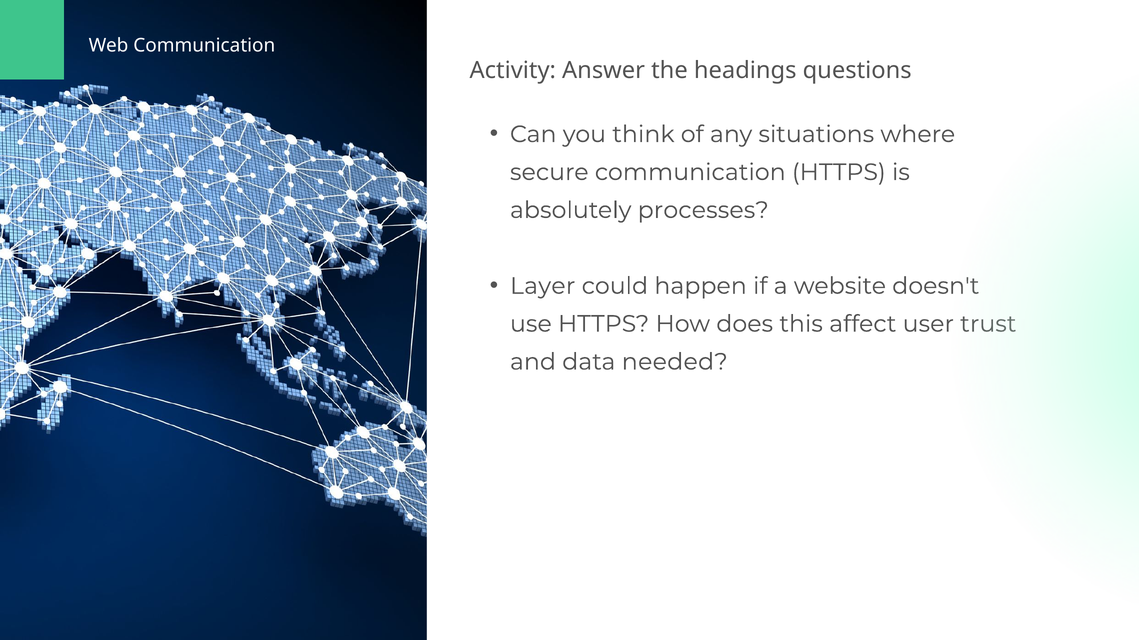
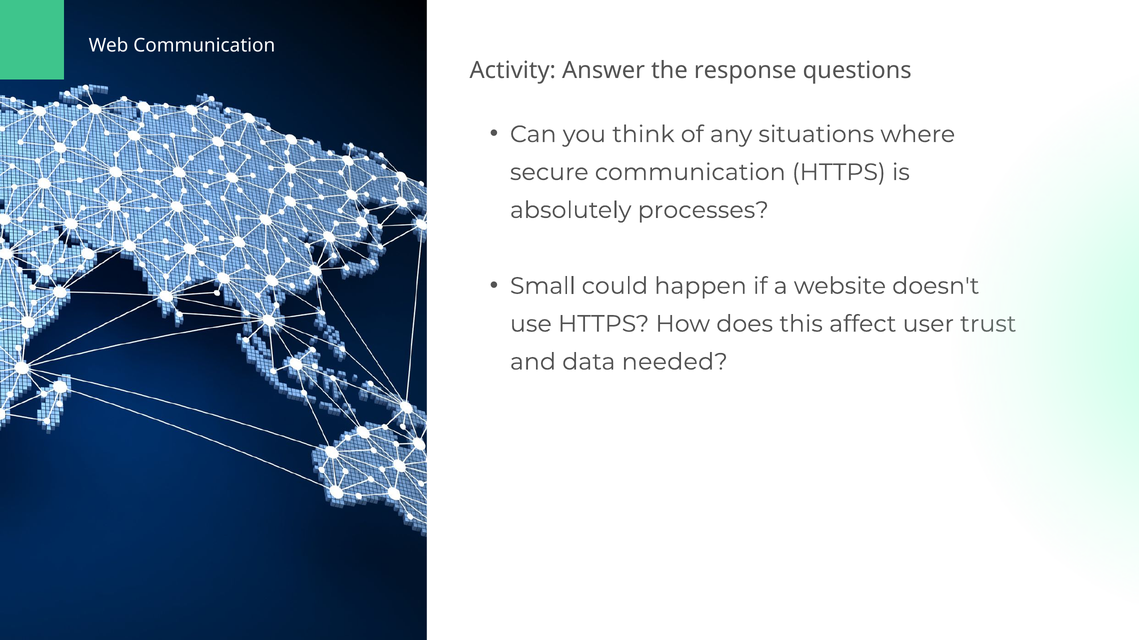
headings: headings -> response (745, 71)
Layer: Layer -> Small (543, 286)
